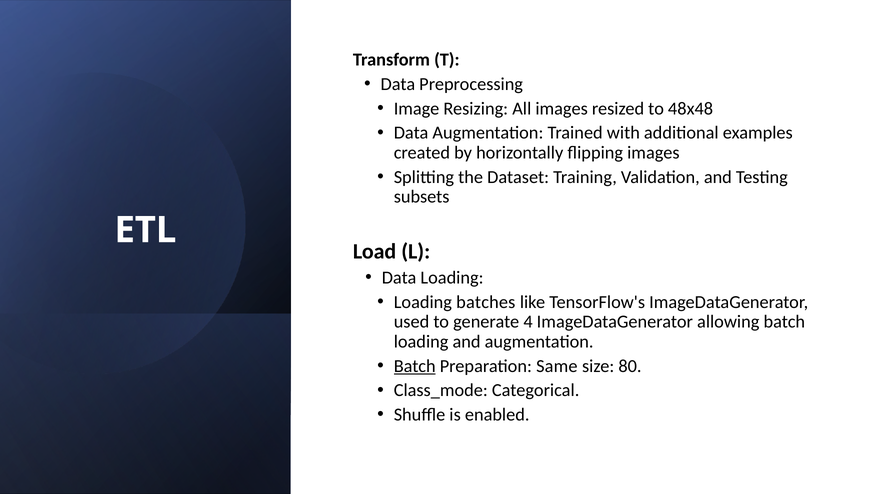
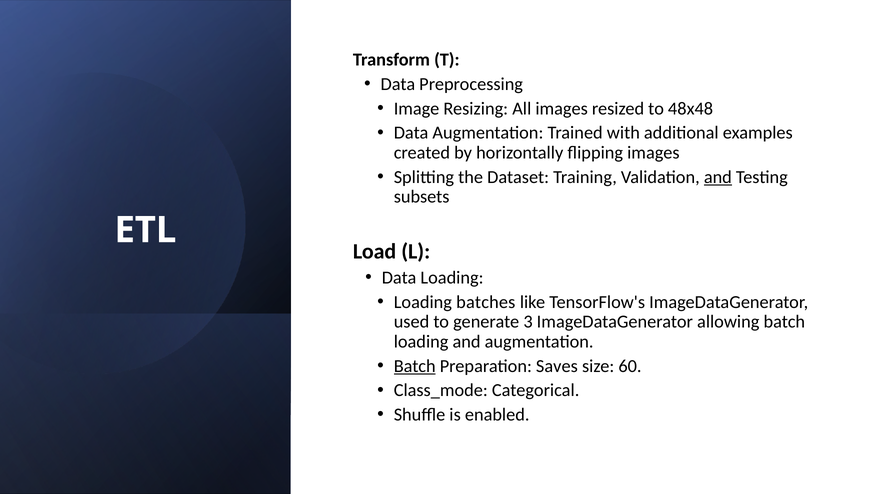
and underline: none -> present (718, 177)
4: 4 -> 3 (528, 322)
Same: Same -> Saves (557, 366)
80: 80 -> 60 (630, 366)
